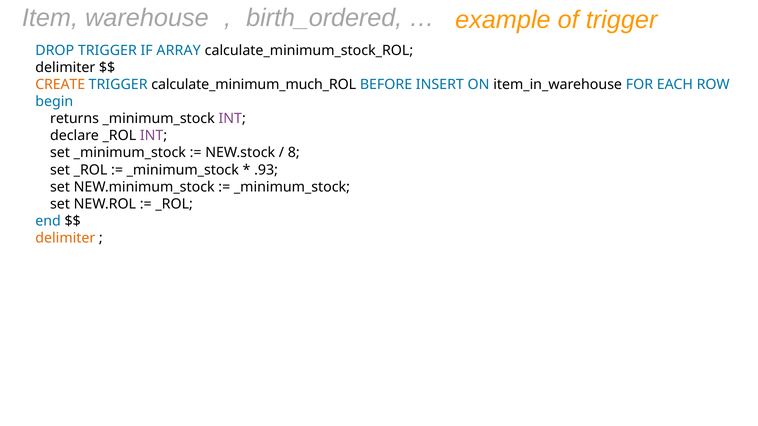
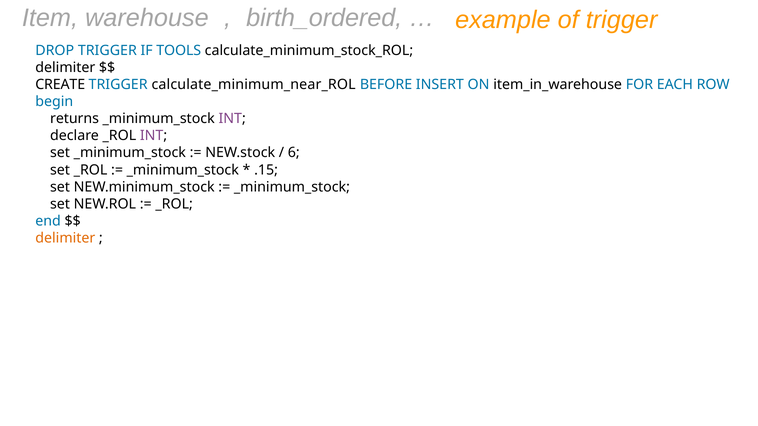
ARRAY: ARRAY -> TOOLS (179, 51)
CREATE colour: orange -> black (60, 85)
calculate_minimum_much_ROL: calculate_minimum_much_ROL -> calculate_minimum_near_ROL (254, 85)
8: 8 -> 6 (294, 153)
.93: .93 -> .15 (266, 170)
